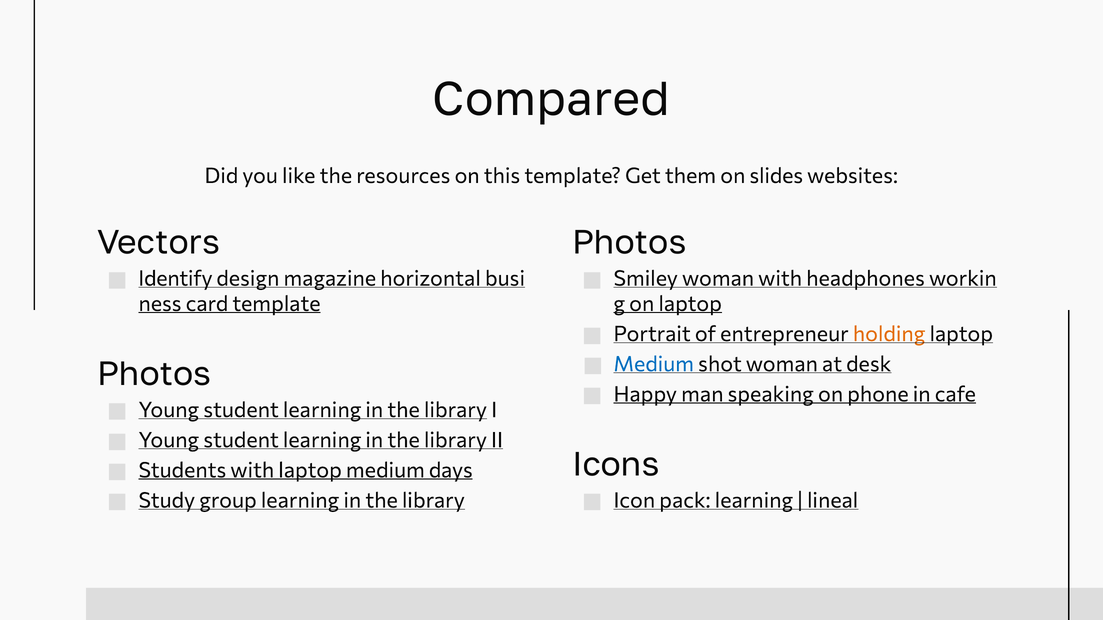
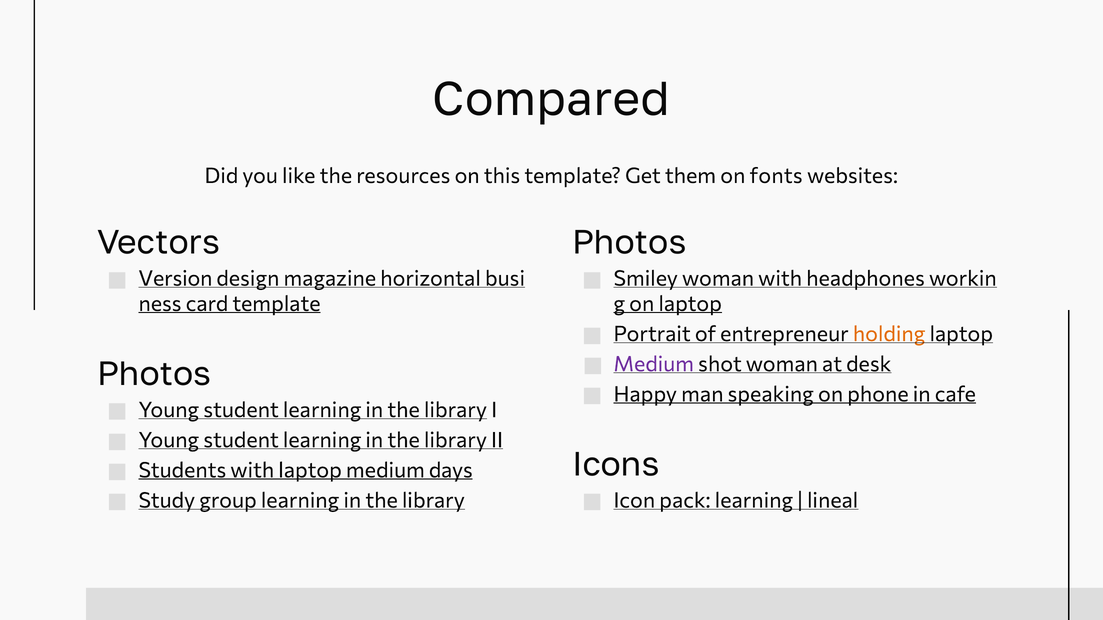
slides: slides -> fonts (776, 176)
Identify: Identify -> Version (175, 279)
Medium colour: blue -> purple (654, 365)
